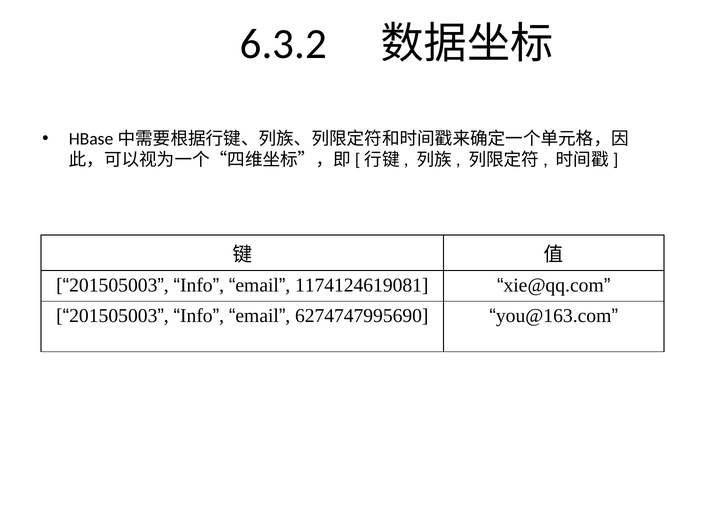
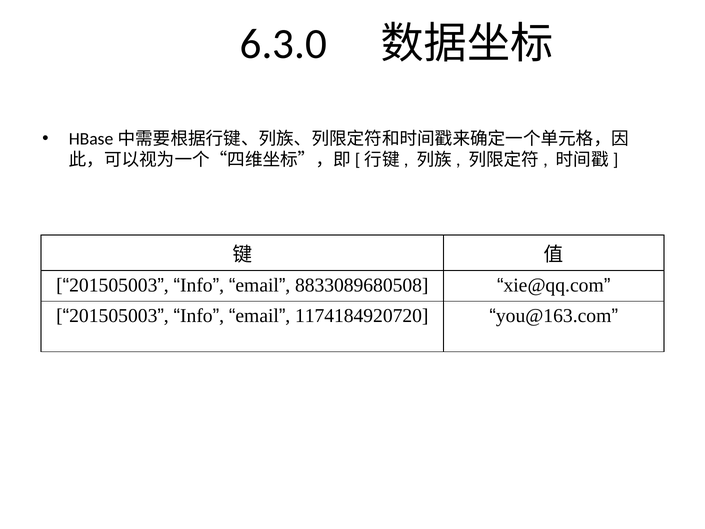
6.3.2: 6.3.2 -> 6.3.0 (283, 44)
1174124619081: 1174124619081 -> 8833089680508 (362, 285)
6274747995690: 6274747995690 -> 1174184920720 (362, 316)
